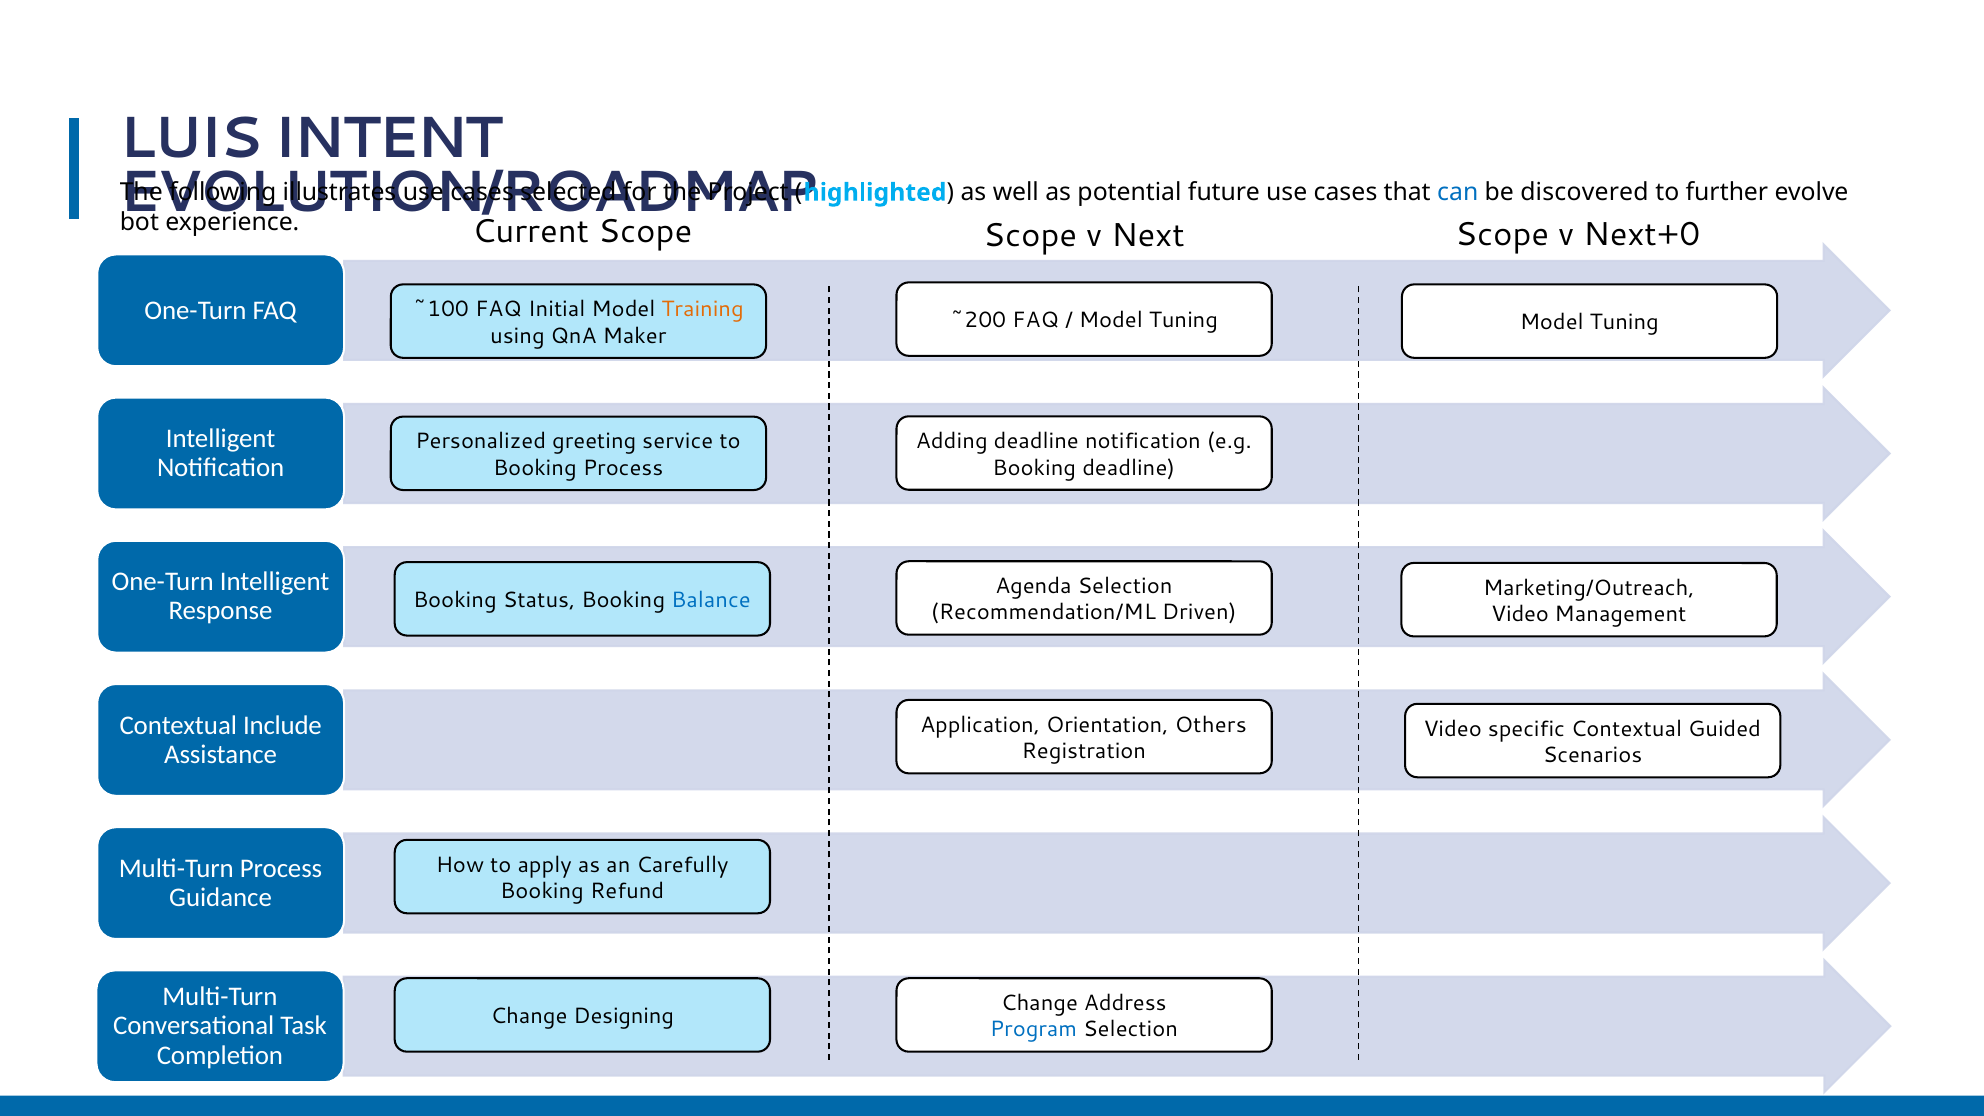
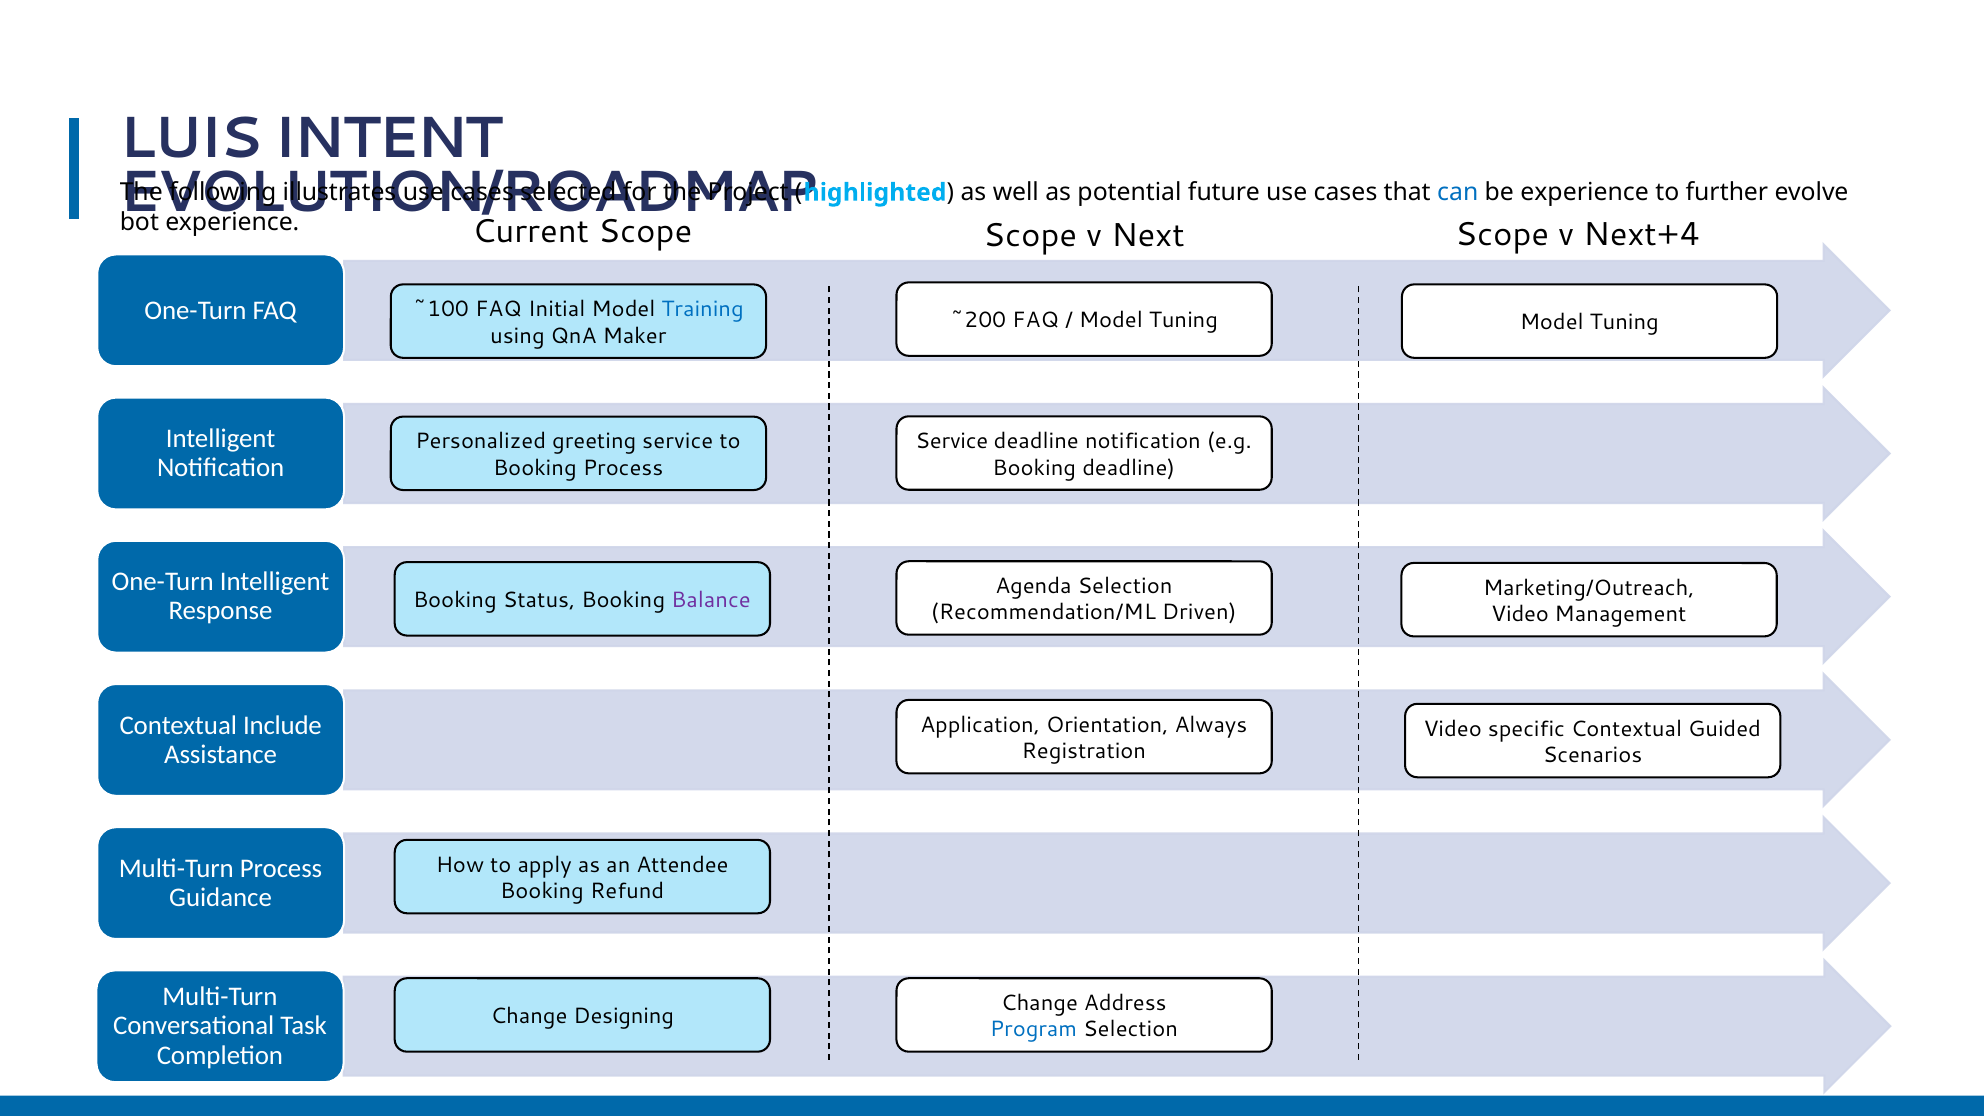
be discovered: discovered -> experience (1585, 193)
Next+0: Next+0 -> Next+4 (1642, 234)
Training colour: orange -> blue (703, 309)
Adding: Adding -> Service (952, 441)
Balance colour: blue -> purple (711, 600)
Others: Others -> Always (1211, 725)
Carefully: Carefully -> Attendee (682, 865)
